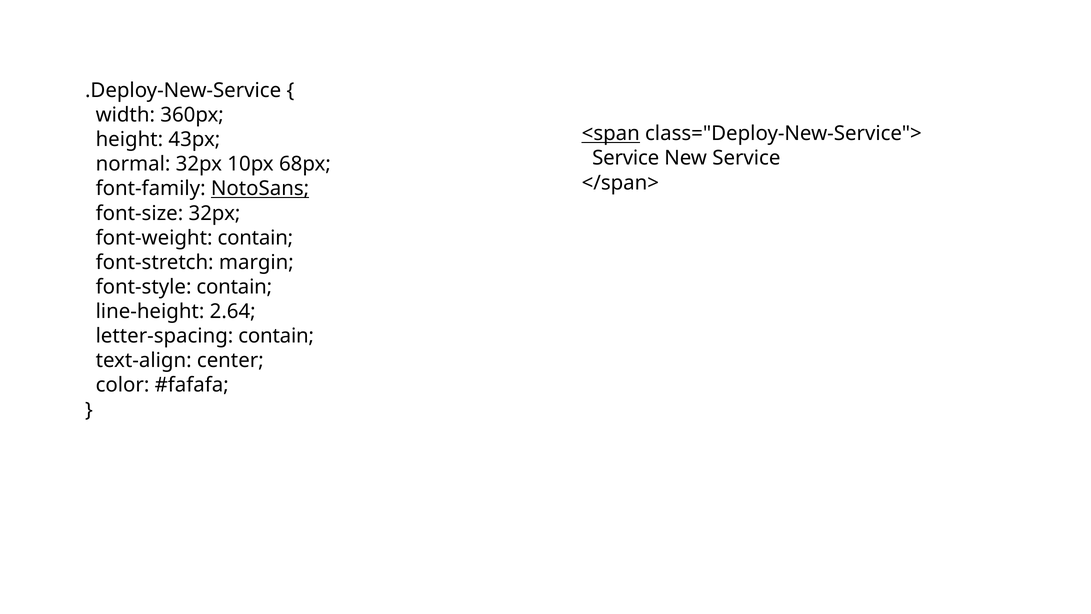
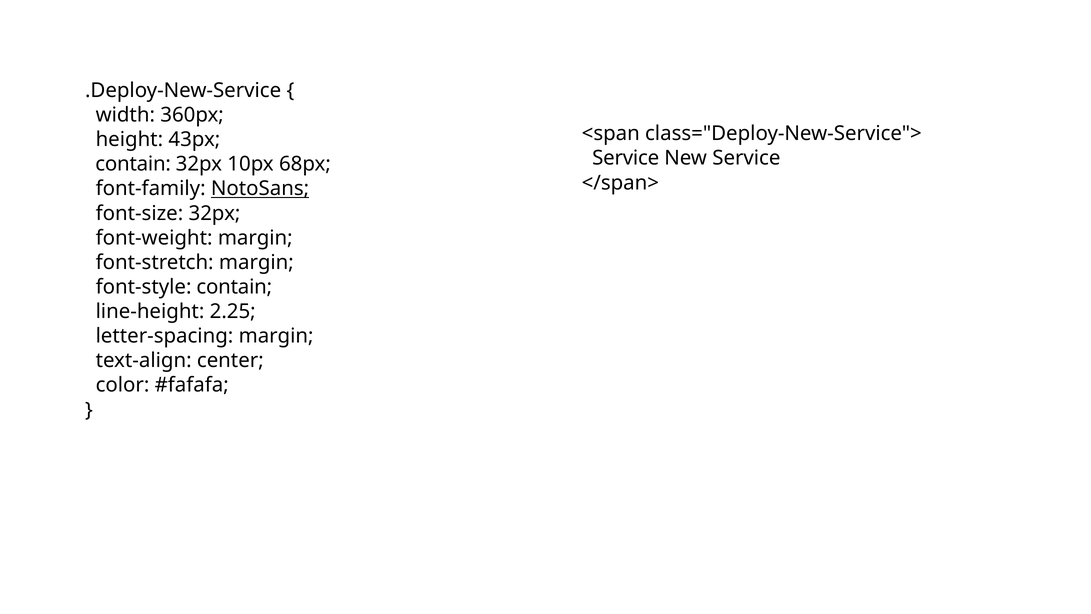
<span underline: present -> none (611, 134)
normal: normal -> contain (133, 164)
font-weight contain: contain -> margin (255, 238)
2.64: 2.64 -> 2.25 (233, 311)
letter-spacing contain: contain -> margin (276, 336)
